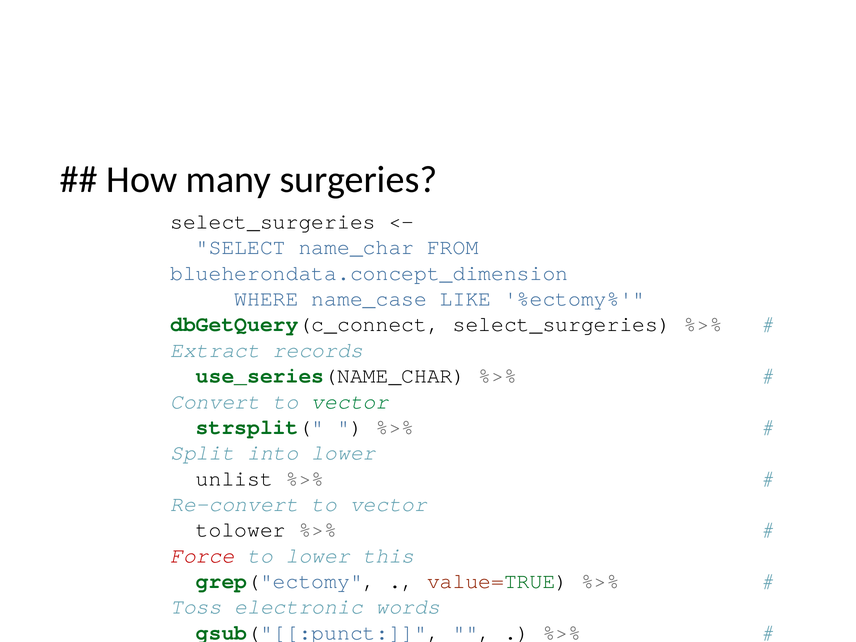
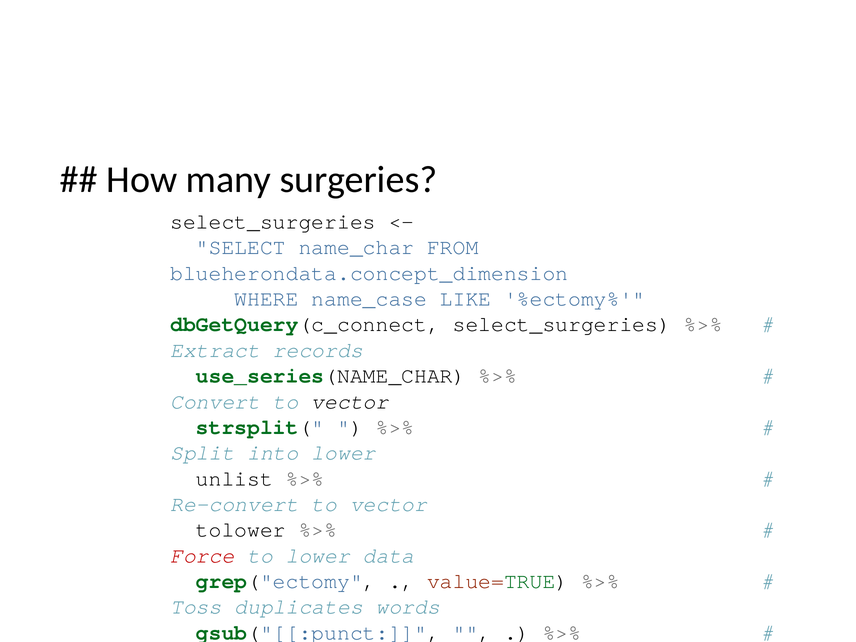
vector colour: green -> black (350, 401)
this: this -> data (389, 556)
Toss electronic: electronic -> duplicates (299, 607)
